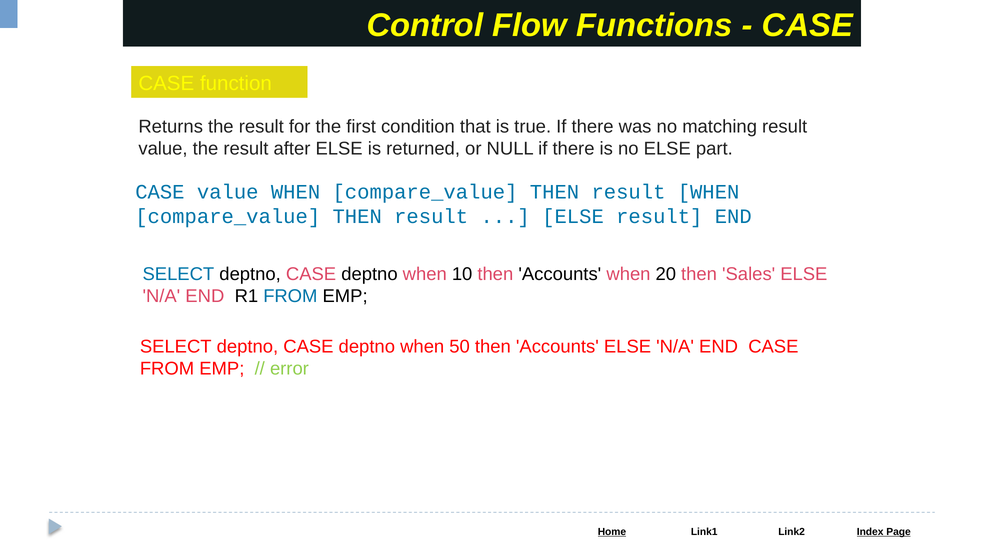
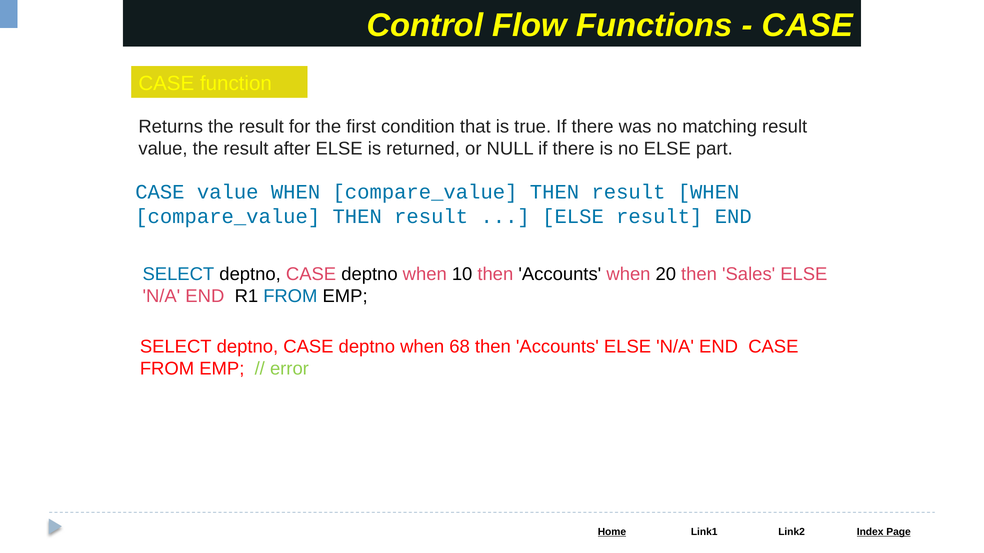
50: 50 -> 68 (460, 347)
